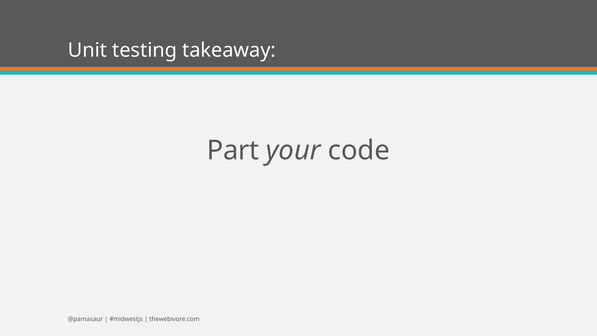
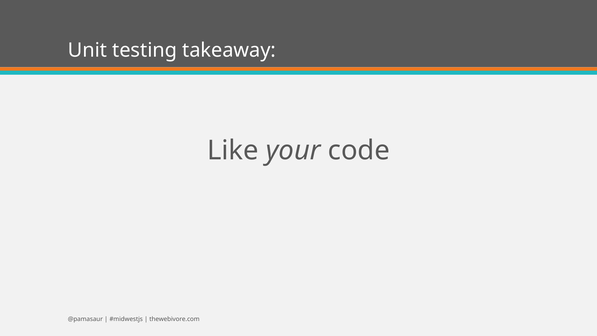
Part: Part -> Like (233, 151)
